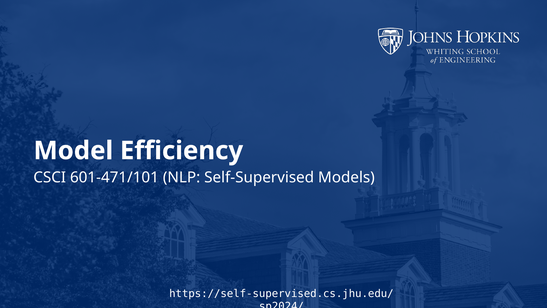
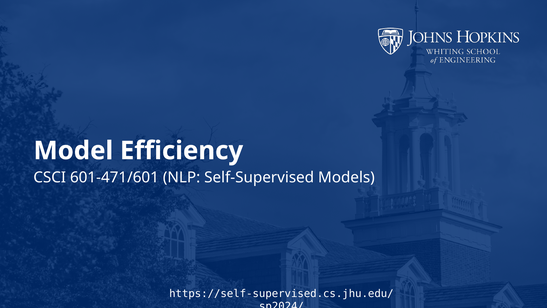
601-471/101: 601-471/101 -> 601-471/601 (114, 177)
